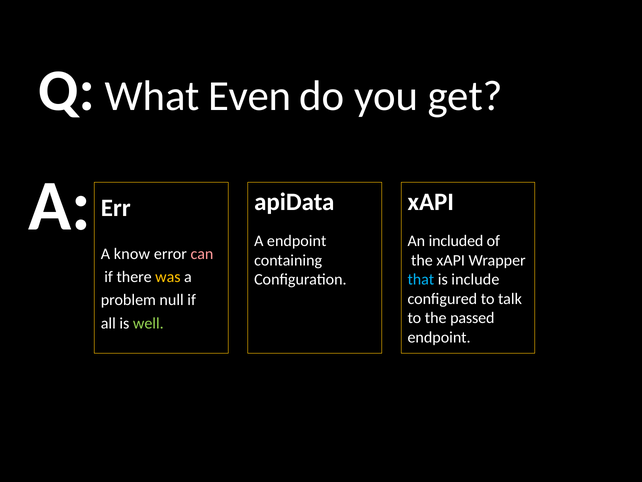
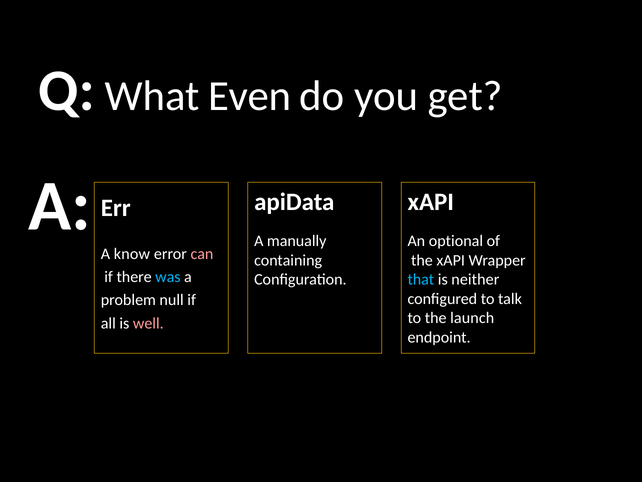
A endpoint: endpoint -> manually (297, 241)
included: included -> optional (456, 241)
was colour: yellow -> light blue (168, 277)
include: include -> neither (475, 279)
passed: passed -> launch (472, 318)
well colour: light green -> pink (148, 323)
